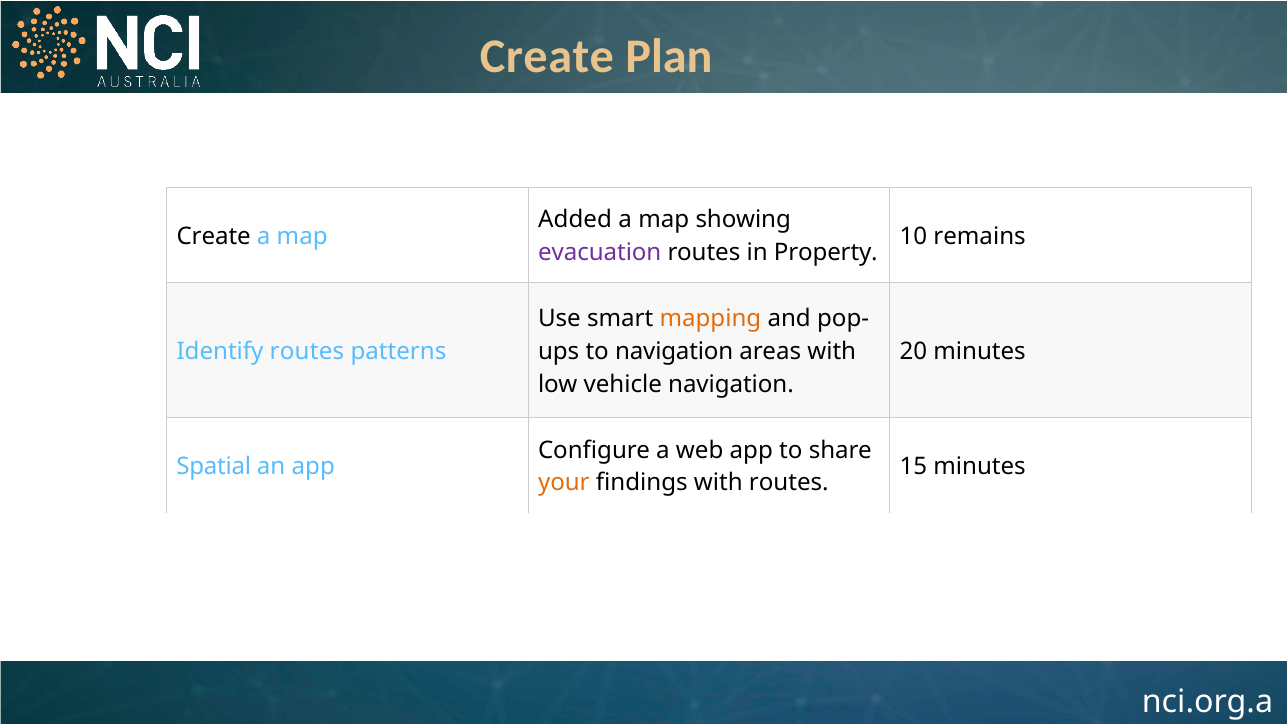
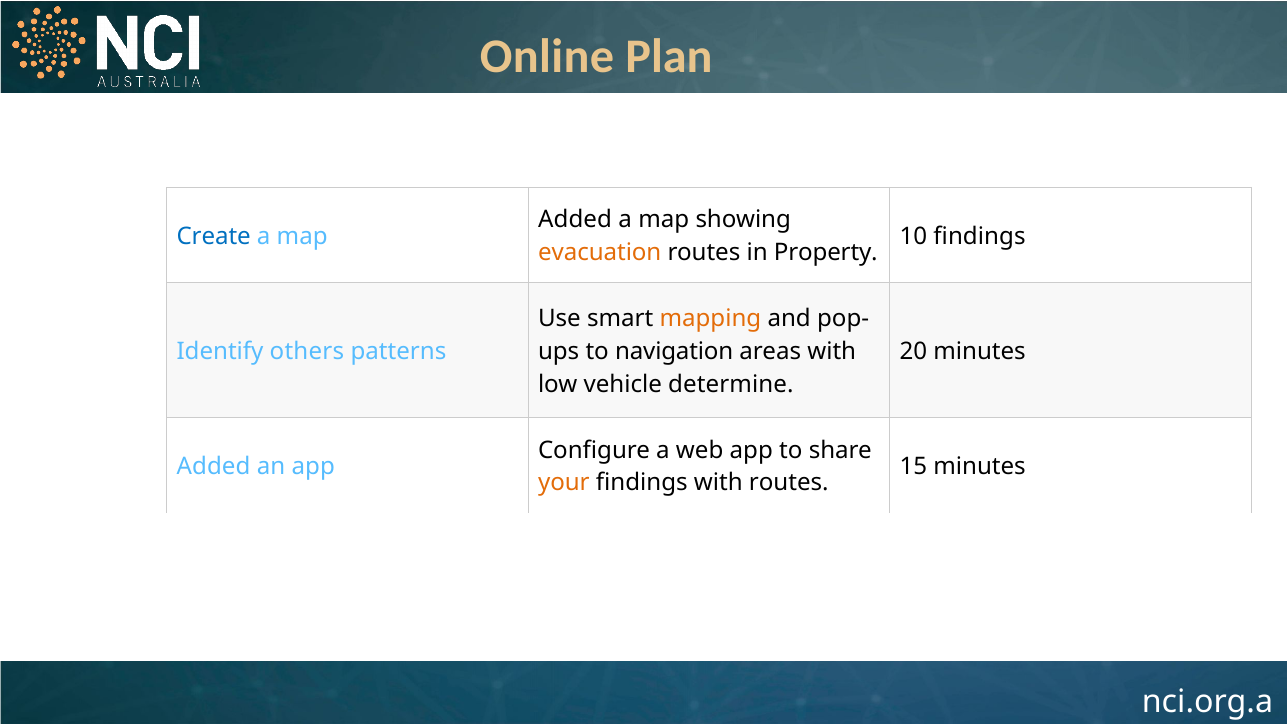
Create: Create -> Online (547, 56)
Create colour: black -> blue (214, 236)
10 remains: remains -> findings (979, 236)
evacuation colour: purple -> orange (600, 252)
Identify routes: routes -> others (307, 351)
vehicle navigation: navigation -> determine (731, 384)
Spatial: Spatial -> Added (214, 466)
